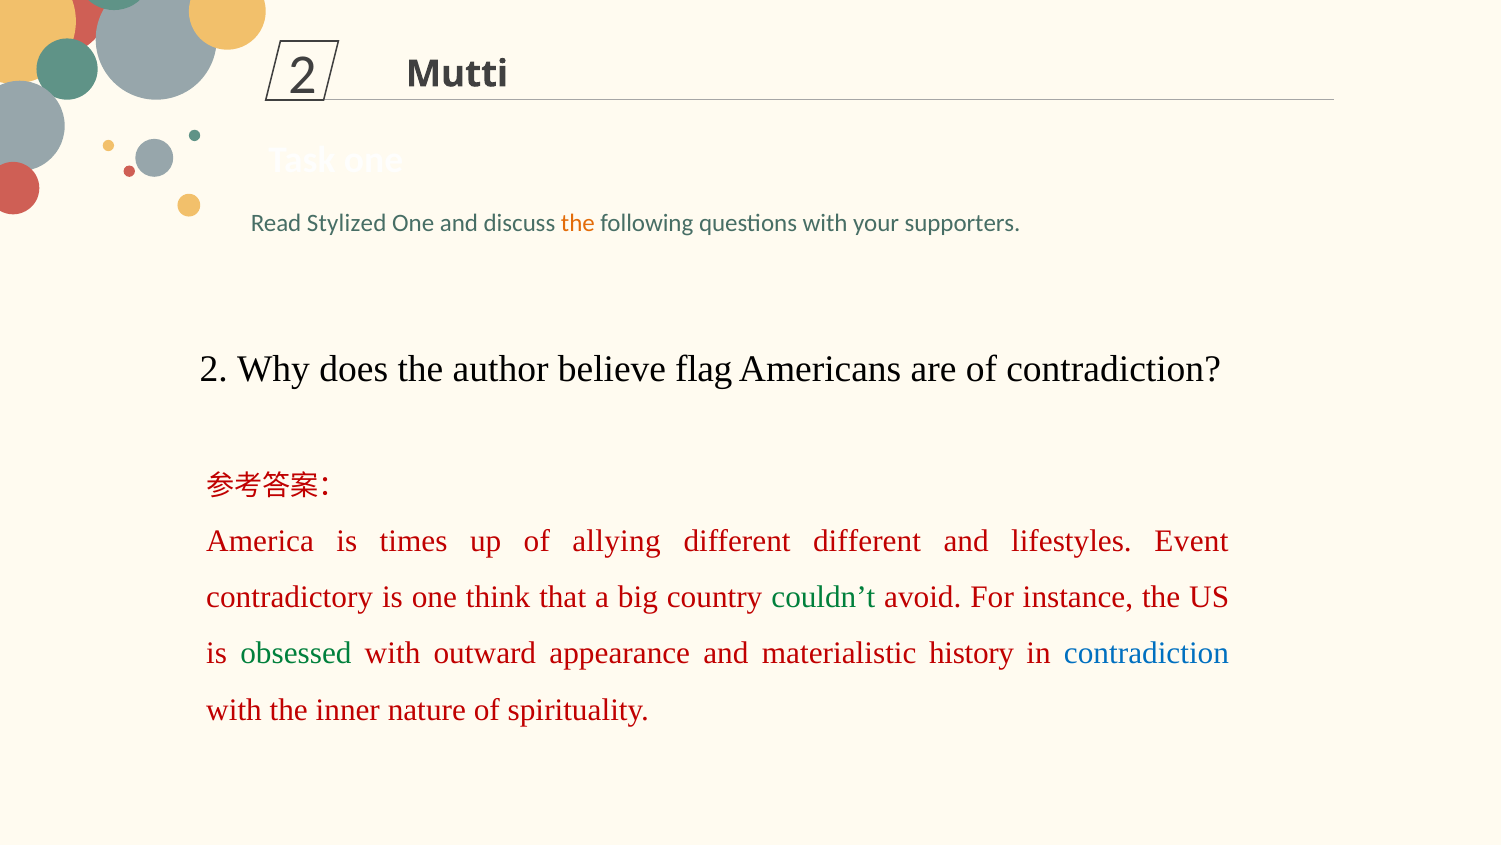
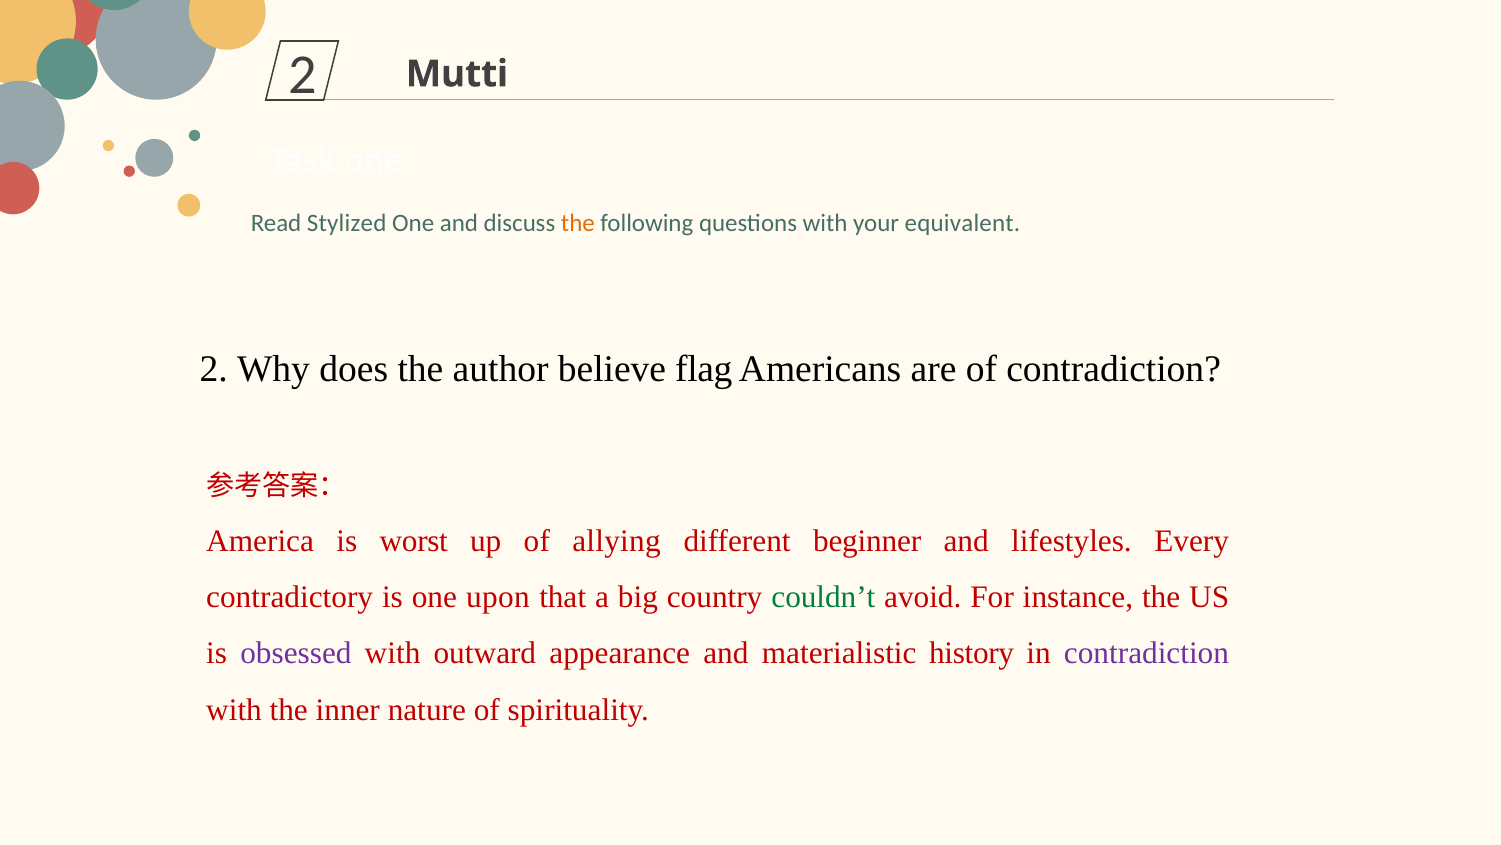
supporters: supporters -> equivalent (962, 224)
times: times -> worst (414, 540)
different different: different -> beginner (867, 540)
Event: Event -> Every (1192, 540)
think: think -> upon (498, 597)
obsessed colour: green -> purple (296, 653)
contradiction colour: blue -> purple (1146, 653)
